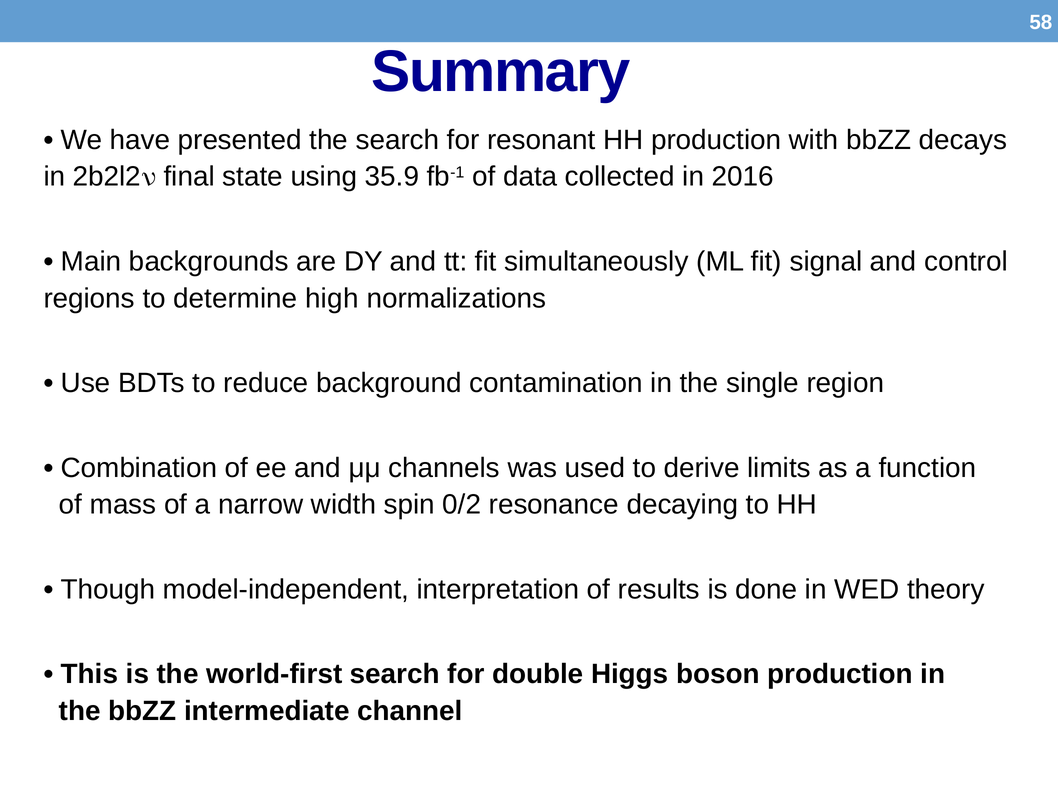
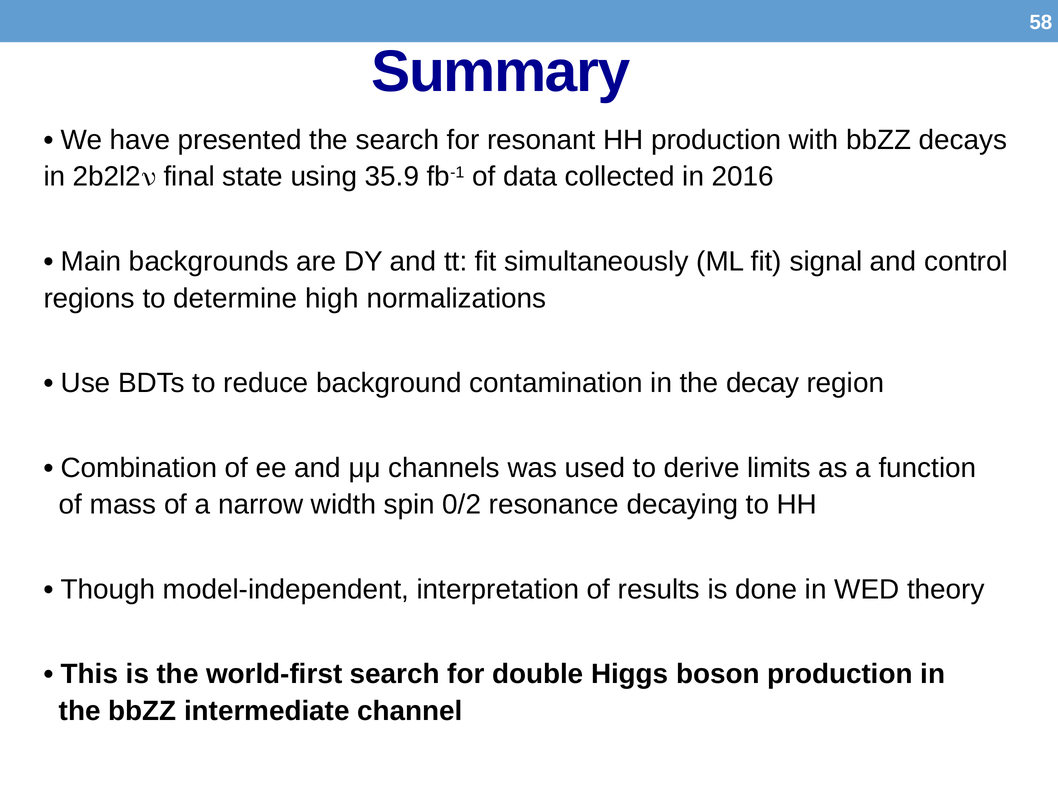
single: single -> decay (763, 383)
